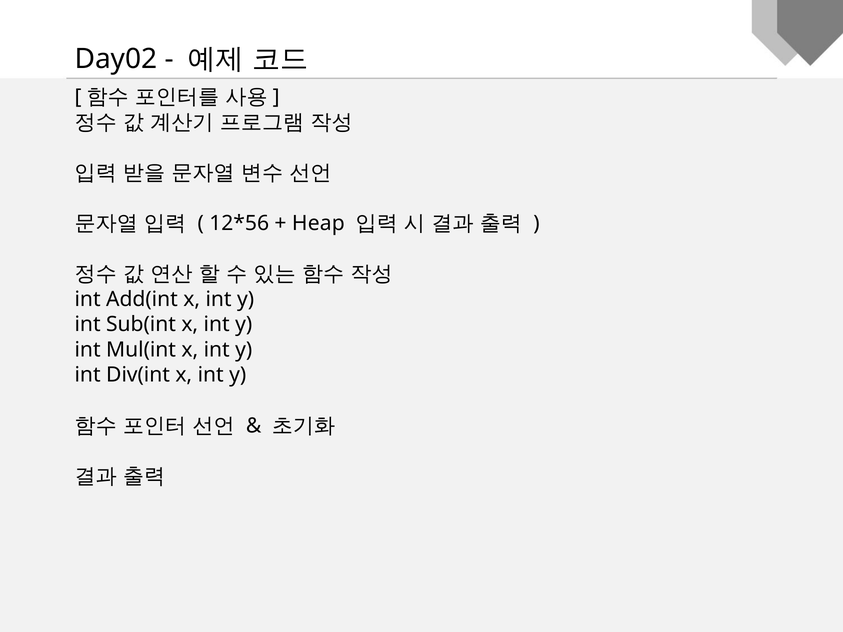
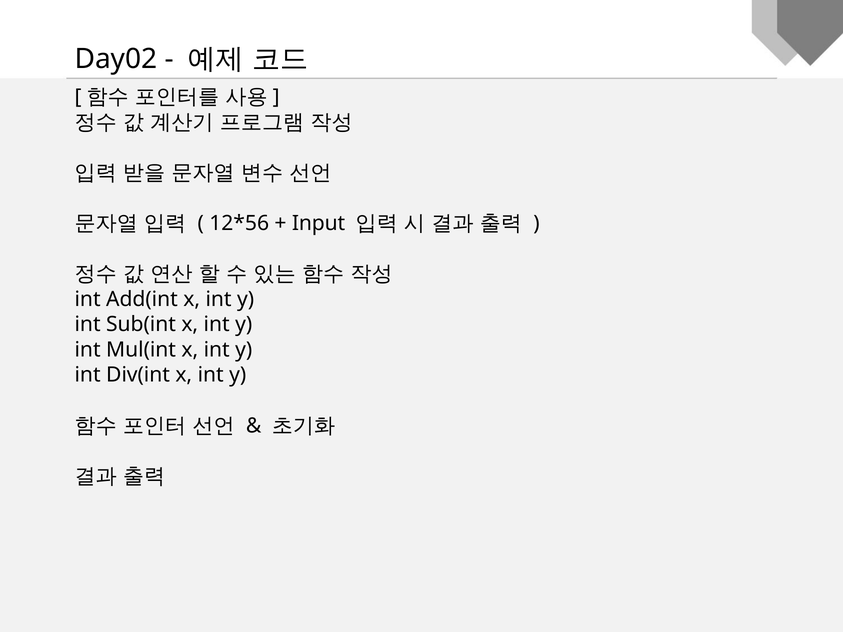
Heap: Heap -> Input (319, 223)
